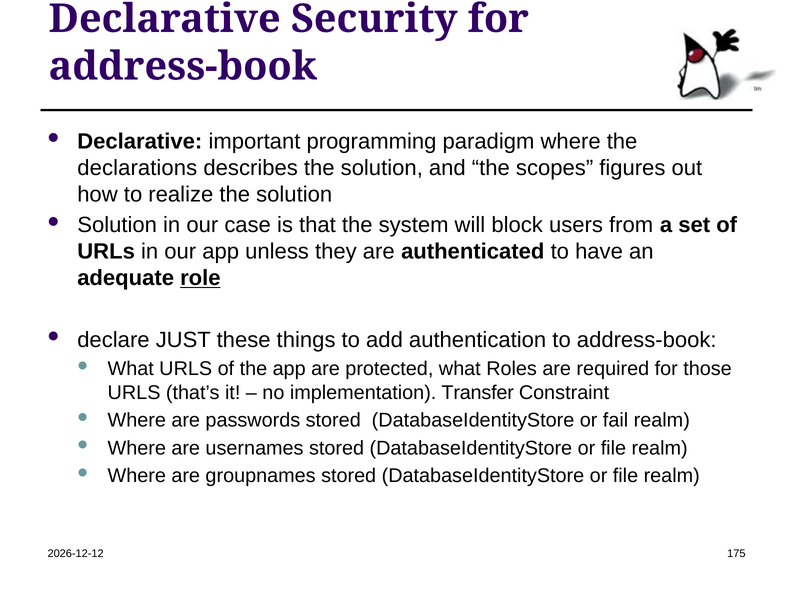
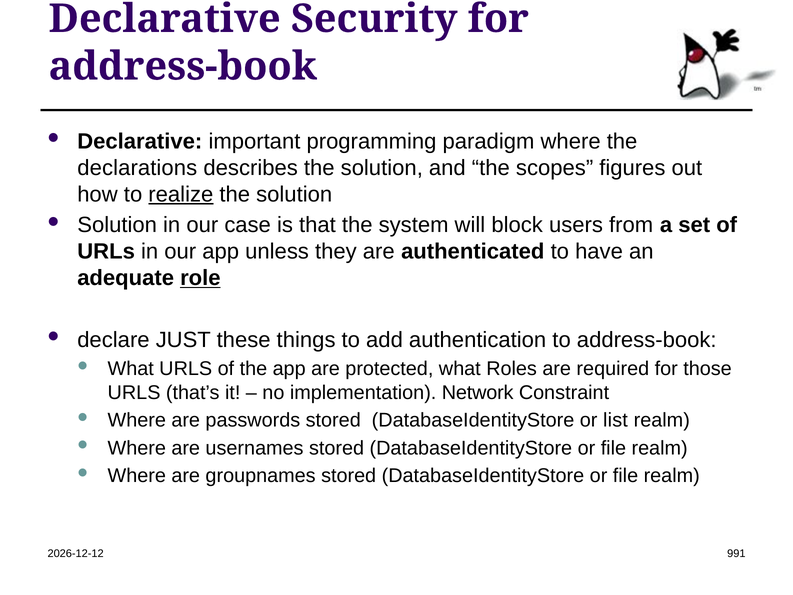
realize underline: none -> present (181, 194)
Transfer: Transfer -> Network (478, 392)
fail: fail -> list (615, 420)
175: 175 -> 991 (736, 553)
